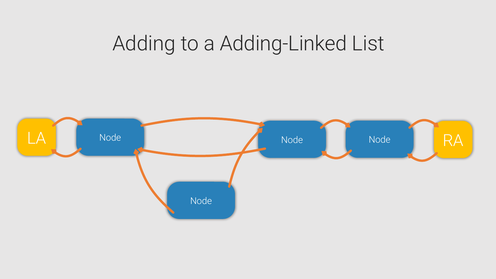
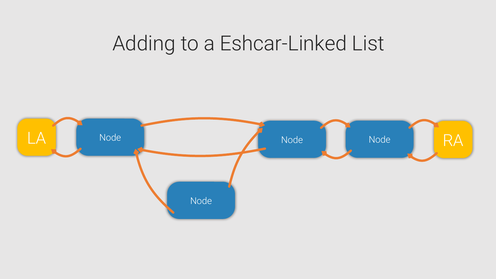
Adding-Linked: Adding-Linked -> Eshcar-Linked (283, 44)
